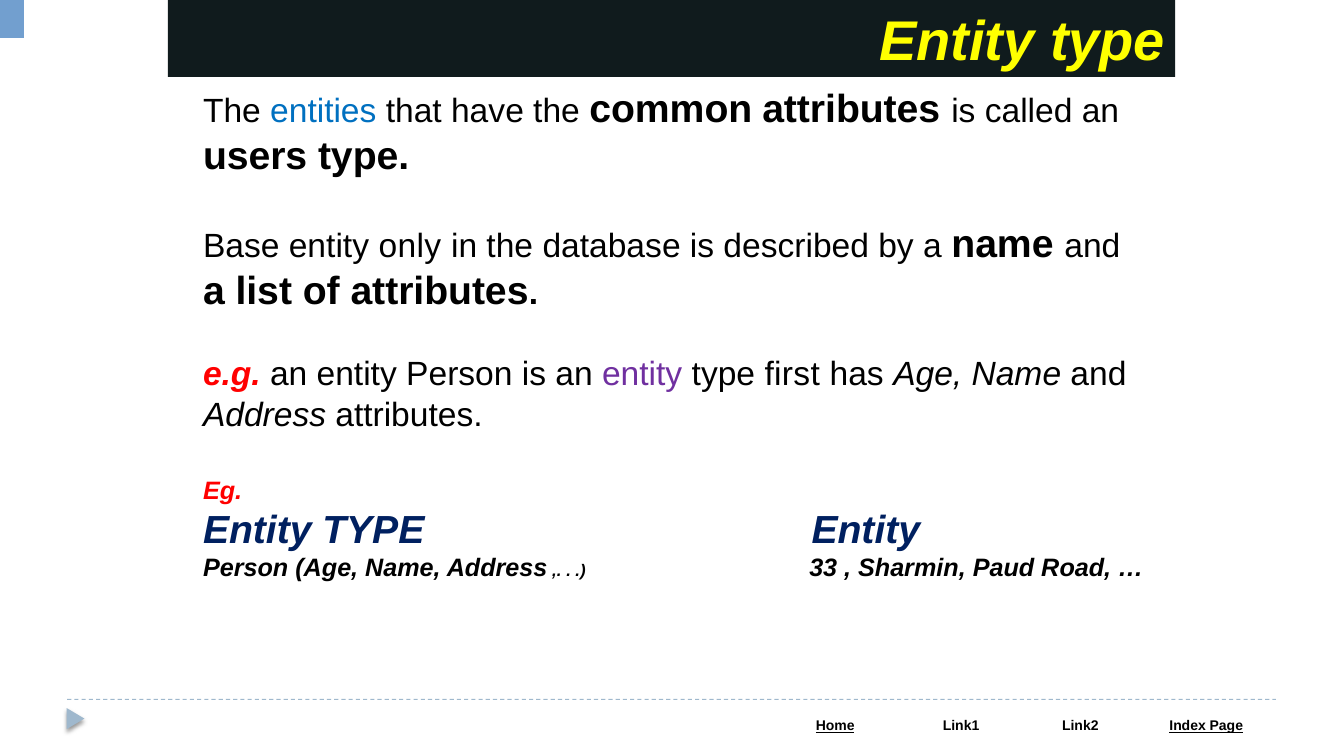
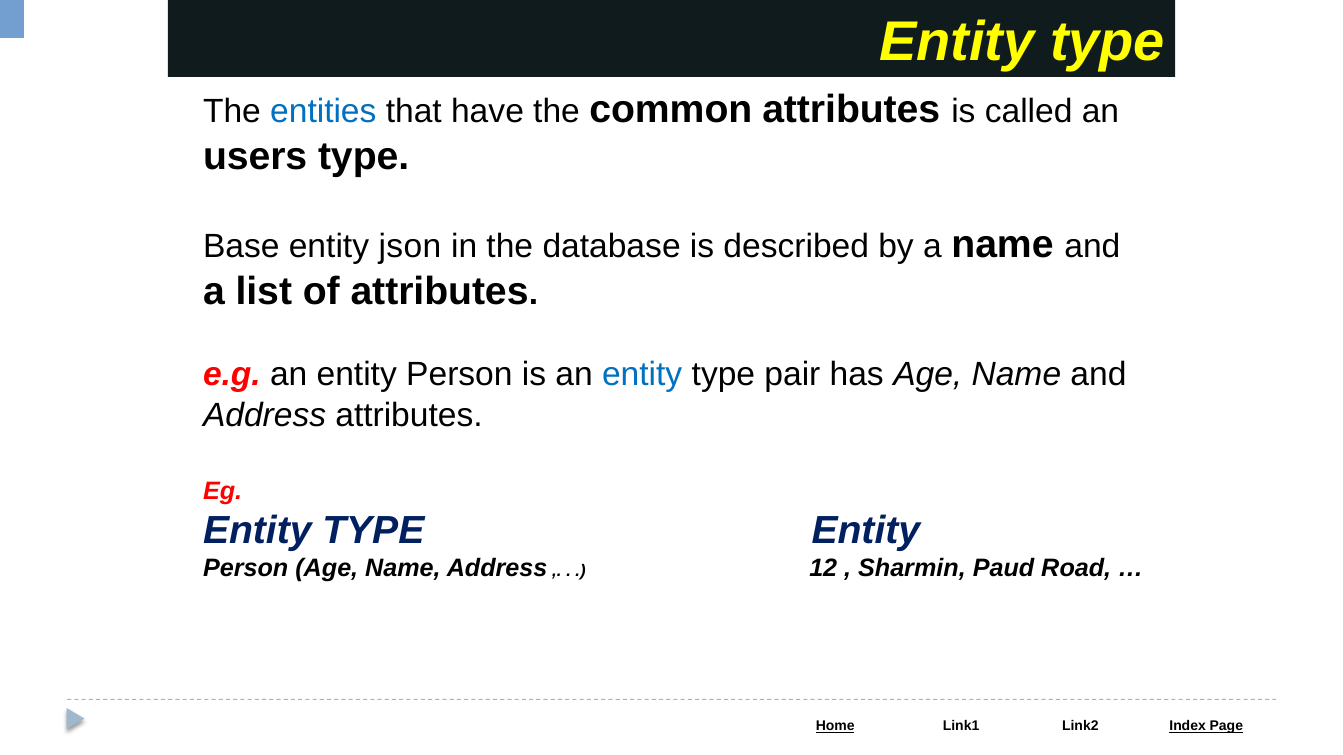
only: only -> json (410, 246)
entity colour: purple -> blue (642, 375)
first: first -> pair (792, 375)
33: 33 -> 12 (823, 569)
